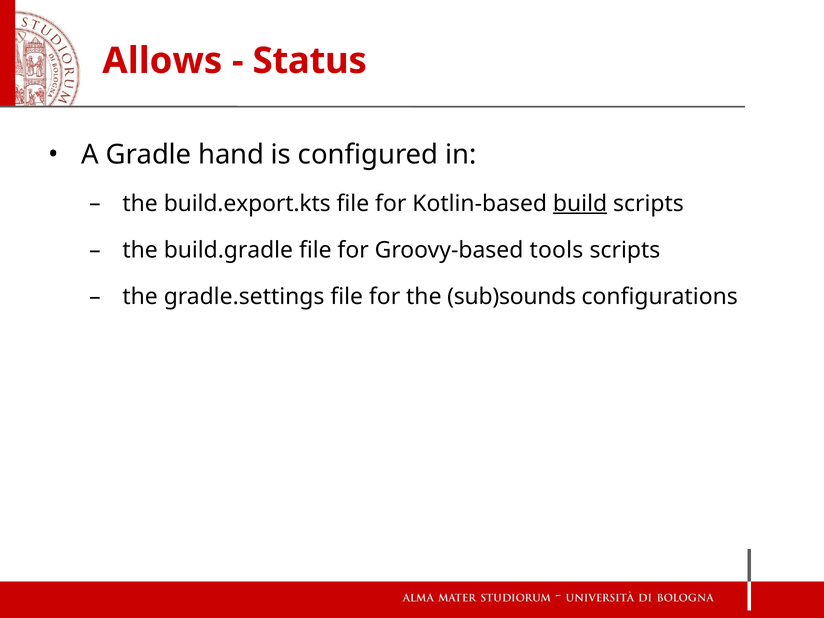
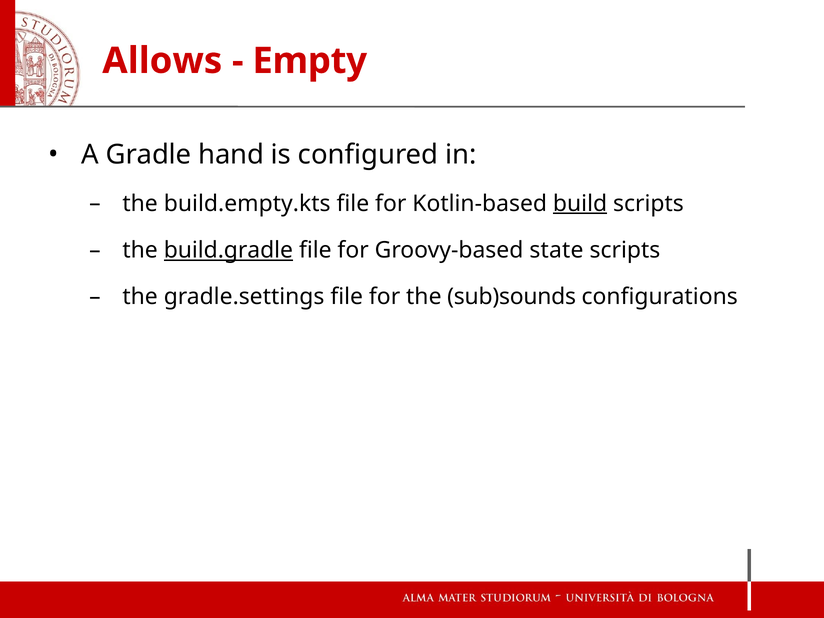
Status: Status -> Empty (310, 61)
build.export.kts: build.export.kts -> build.empty.kts (247, 204)
build.gradle underline: none -> present (228, 250)
tools: tools -> state (556, 250)
